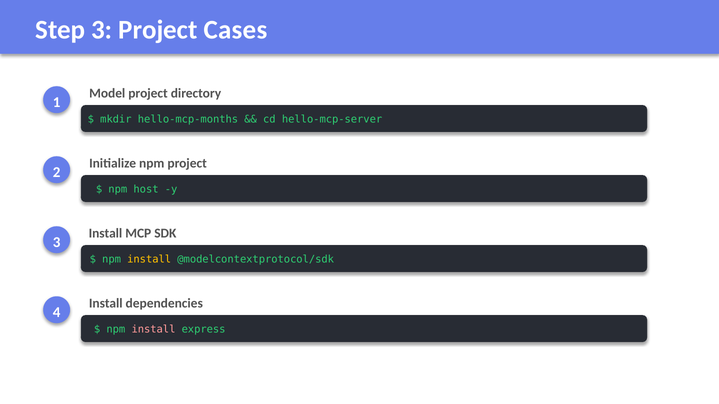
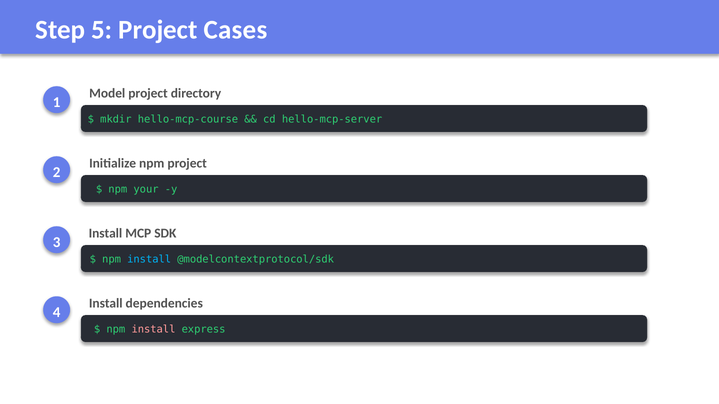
Step 3: 3 -> 5 (102, 30)
hello-mcp-months: hello-mcp-months -> hello-mcp-course (188, 119)
host: host -> your (146, 190)
install colour: yellow -> light blue (149, 260)
